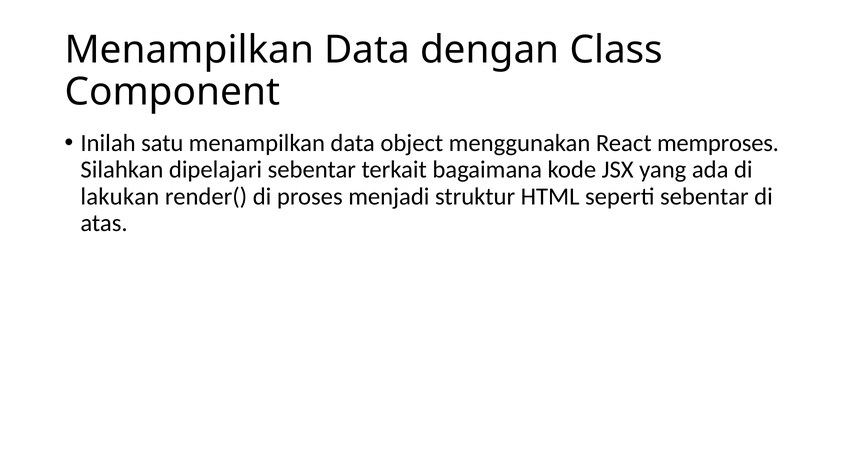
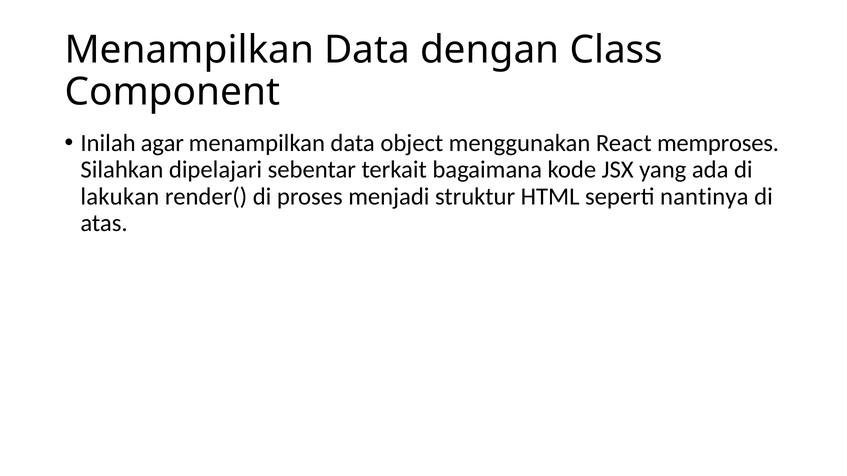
satu: satu -> agar (162, 143)
seperti sebentar: sebentar -> nantinya (704, 197)
